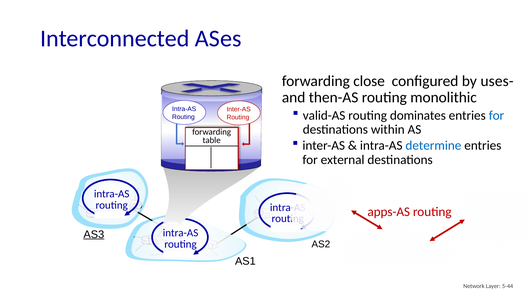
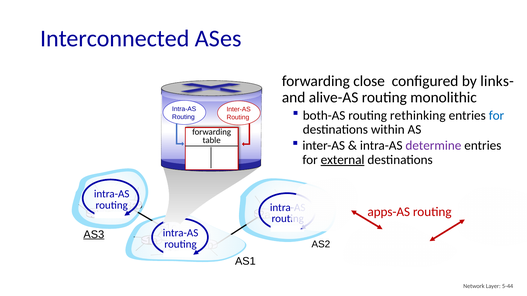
uses-: uses- -> links- (497, 81)
then-AS: then-AS -> alive-AS (334, 98)
valid-AS: valid-AS -> both-AS (324, 116)
dominates: dominates -> rethinking (418, 116)
determine colour: blue -> purple (433, 146)
external underline: none -> present (343, 160)
